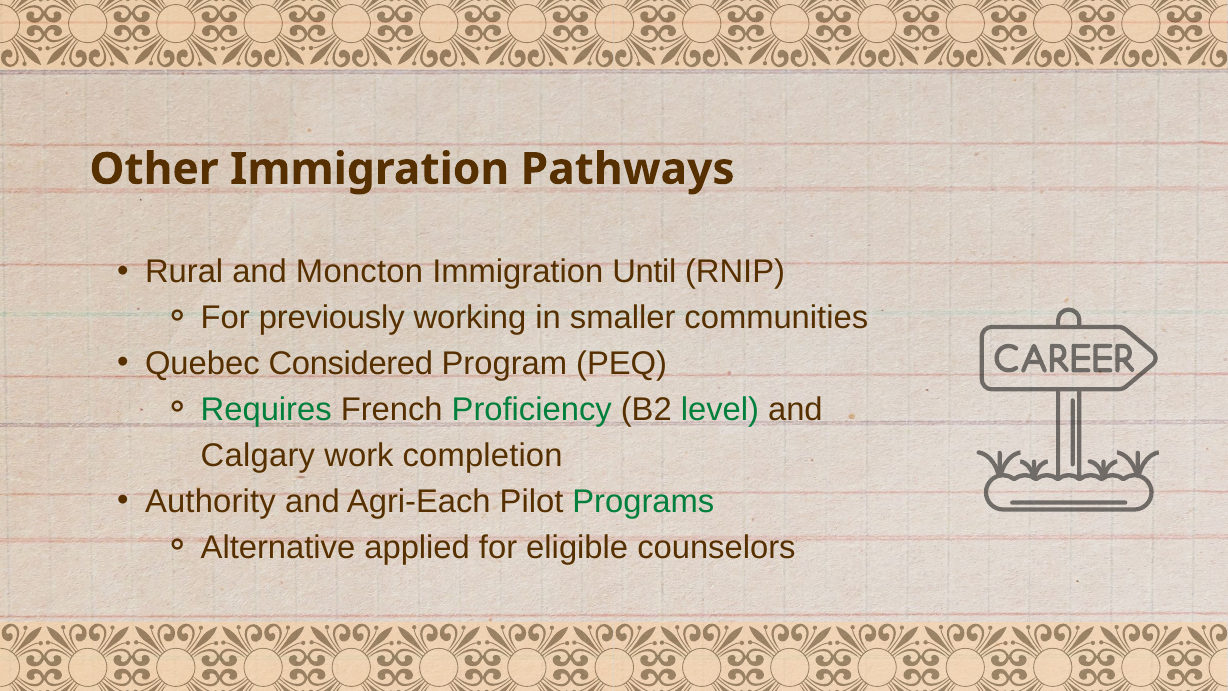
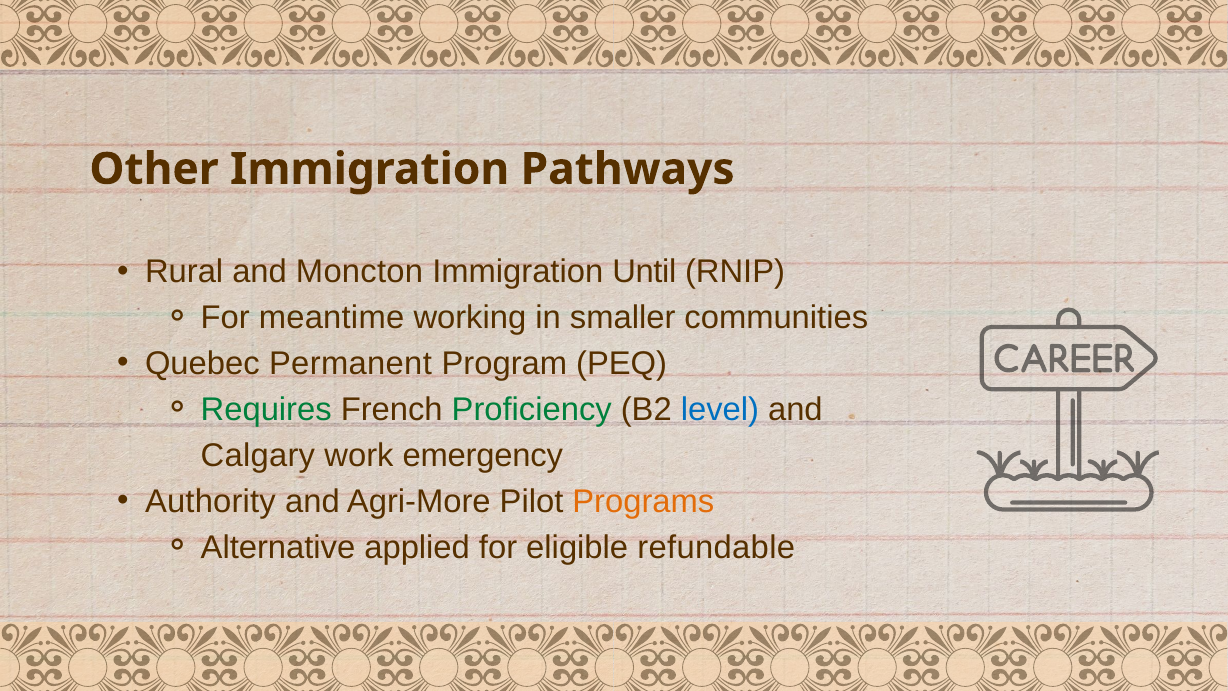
previously: previously -> meantime (332, 318)
Considered: Considered -> Permanent (350, 364)
level colour: green -> blue (720, 410)
completion: completion -> emergency (483, 455)
Agri-Each: Agri-Each -> Agri-More (419, 501)
Programs colour: green -> orange (643, 501)
counselors: counselors -> refundable (716, 547)
